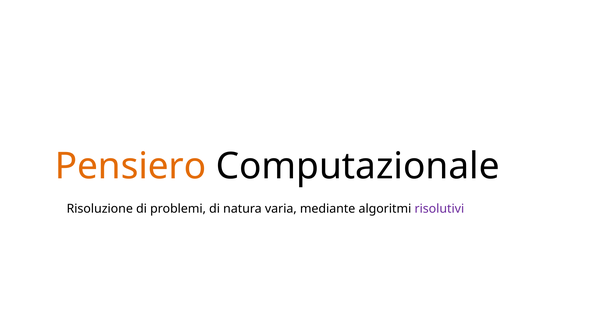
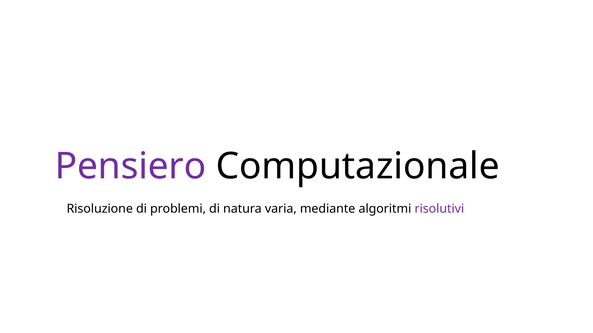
Pensiero colour: orange -> purple (131, 167)
